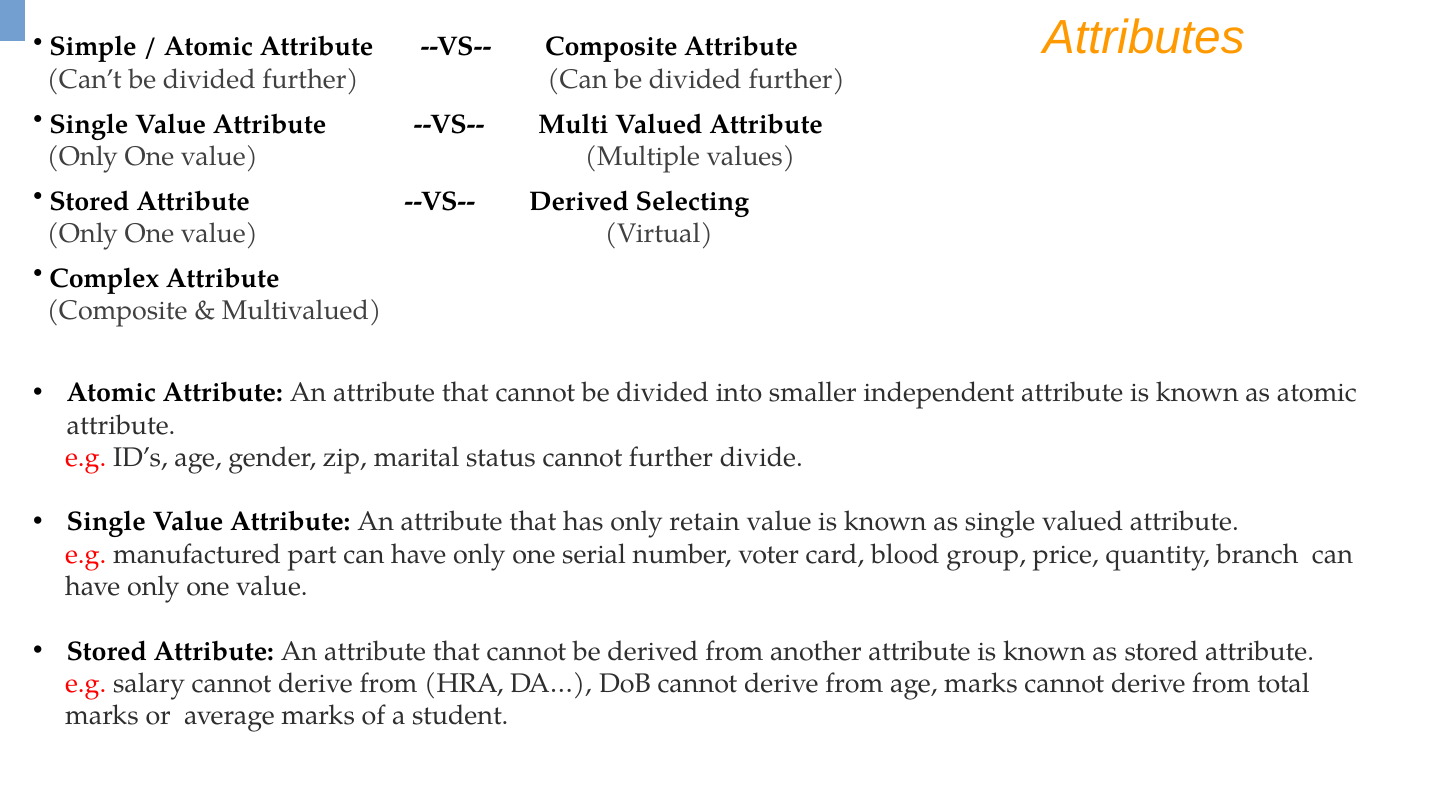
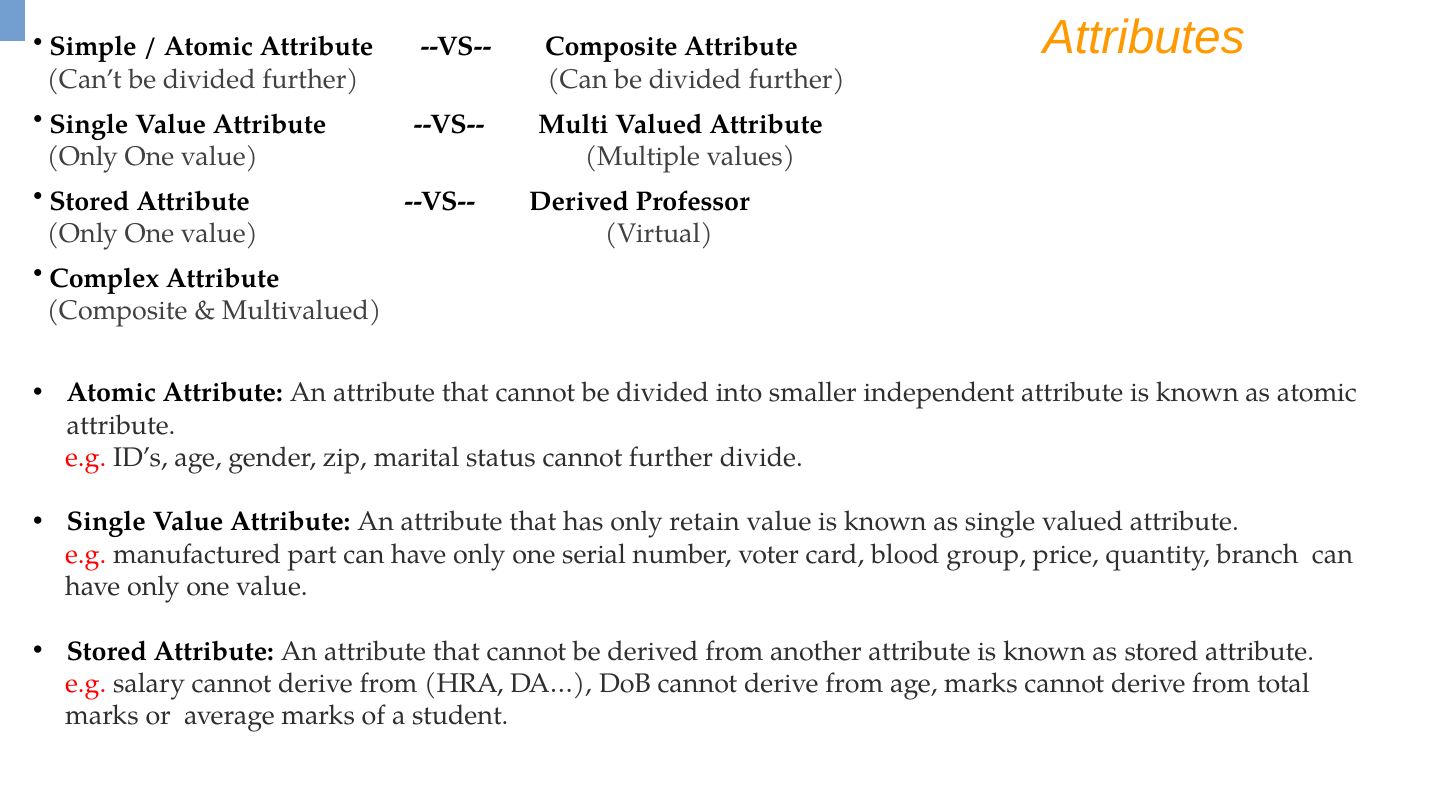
Selecting: Selecting -> Professor (693, 201)
